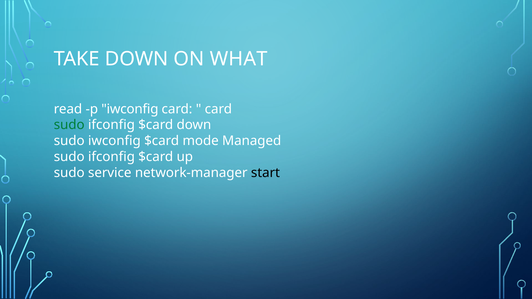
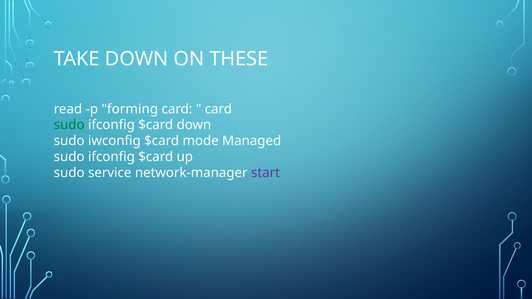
WHAT: WHAT -> THESE (239, 59)
p iwconfig: iwconfig -> forming (130, 109)
start colour: black -> purple (265, 173)
